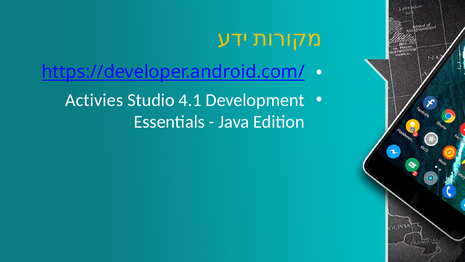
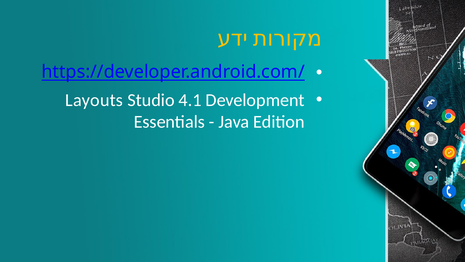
Activies: Activies -> Layouts (94, 100)
